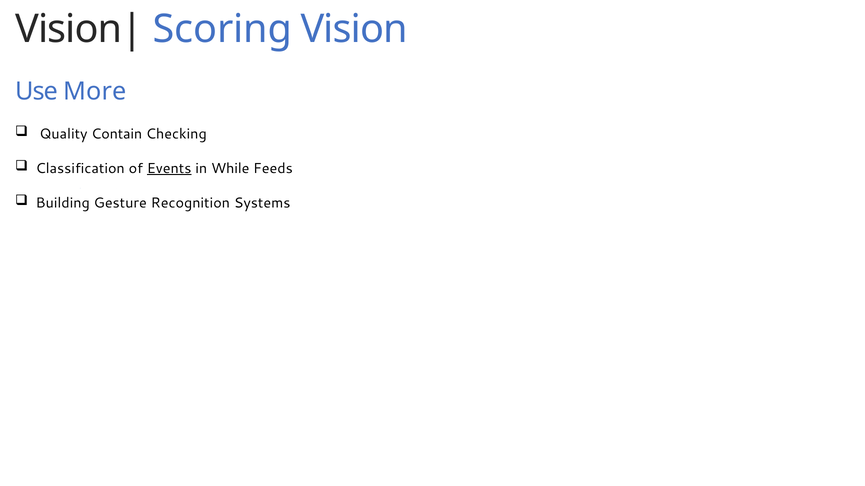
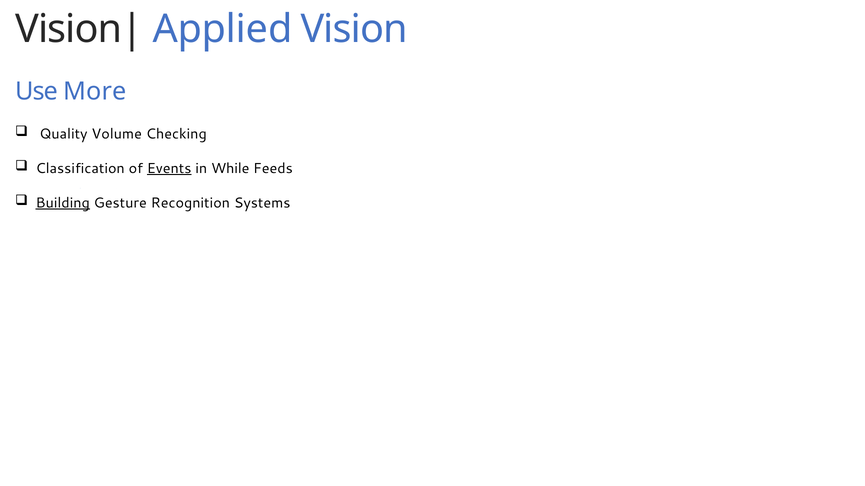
Scoring: Scoring -> Applied (223, 29)
Contain: Contain -> Volume (117, 134)
Building underline: none -> present (63, 203)
